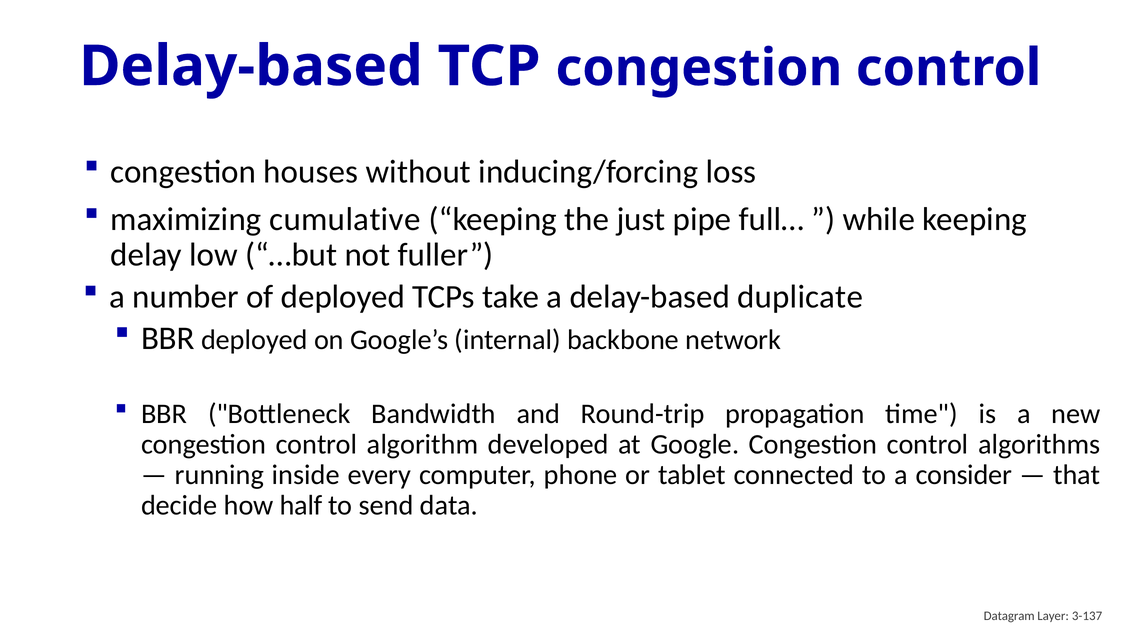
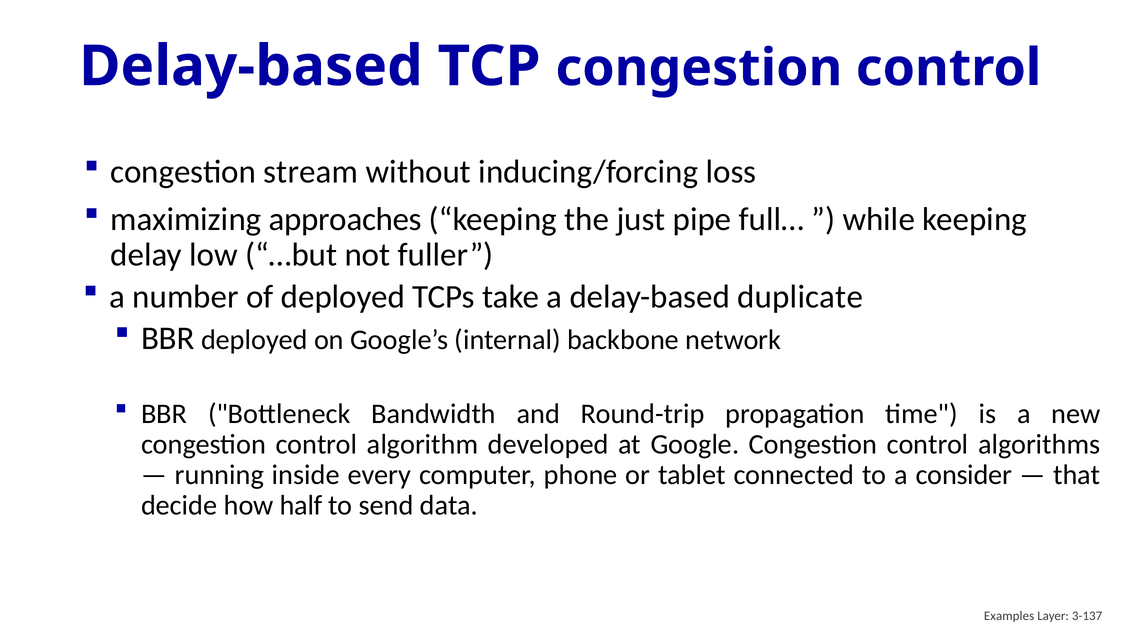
houses: houses -> stream (311, 172)
cumulative: cumulative -> approaches (345, 219)
Datagram: Datagram -> Examples (1009, 616)
